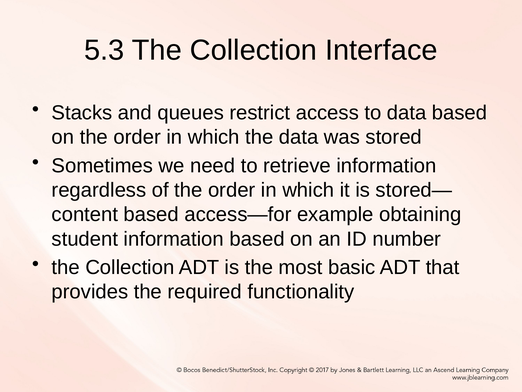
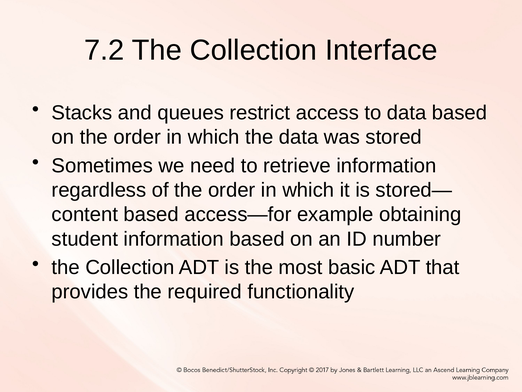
5.3: 5.3 -> 7.2 (104, 50)
